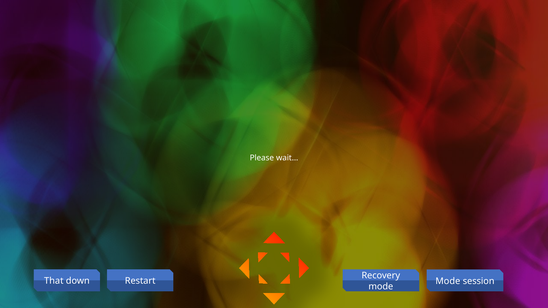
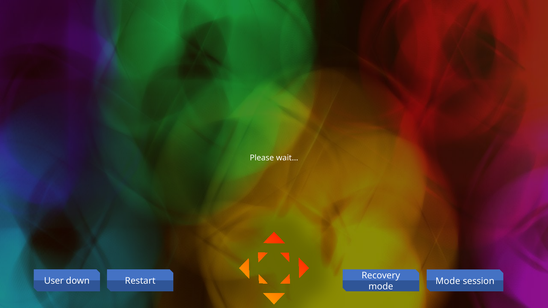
That: That -> User (54, 281)
